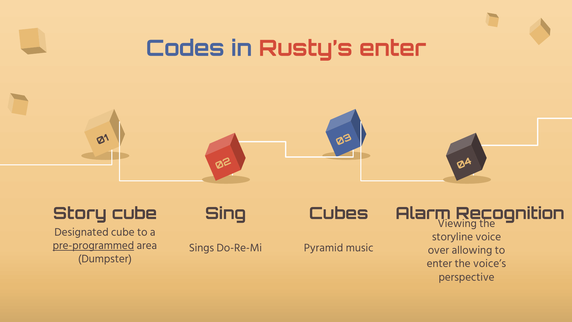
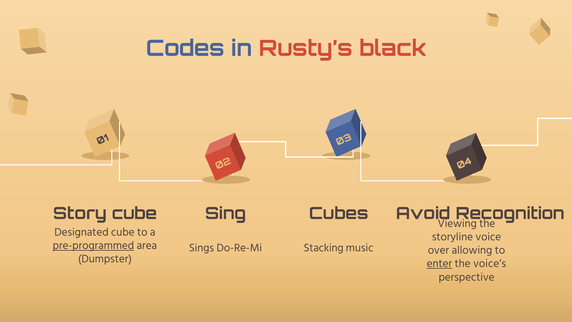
Rusty’s enter: enter -> black (393, 48)
Alarm: Alarm -> Avoid (423, 213)
Pyramid: Pyramid -> Stacking (324, 248)
enter underline: none -> present (439, 263)
